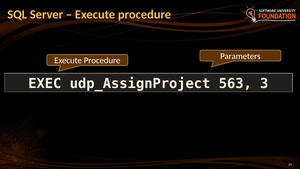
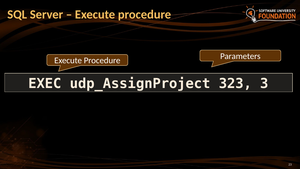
563: 563 -> 323 (235, 83)
